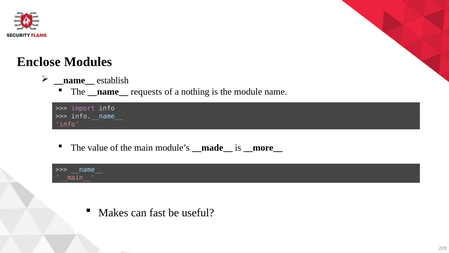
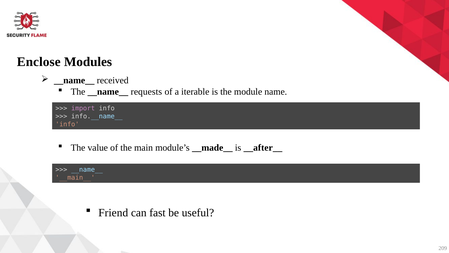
establish: establish -> received (113, 80)
nothing: nothing -> iterable (195, 92)
__more__: __more__ -> __after__ (263, 148)
Makes: Makes -> Friend (113, 212)
